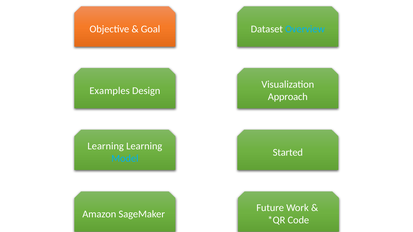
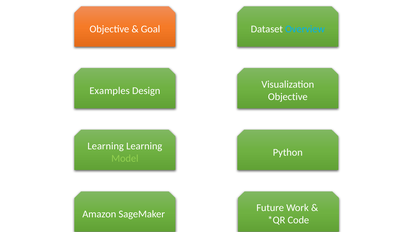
Approach: Approach -> Objective (288, 97)
Started: Started -> Python (288, 153)
Model colour: light blue -> light green (125, 159)
